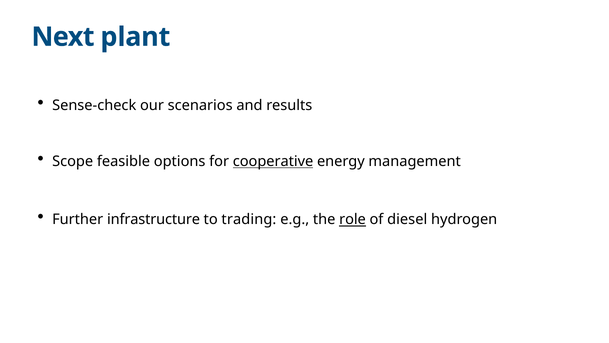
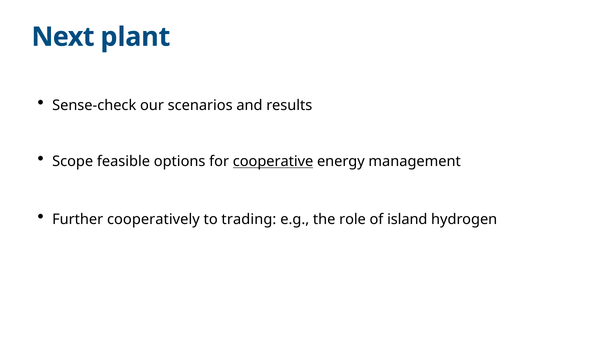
infrastructure: infrastructure -> cooperatively (153, 219)
role underline: present -> none (353, 219)
diesel: diesel -> island (407, 219)
